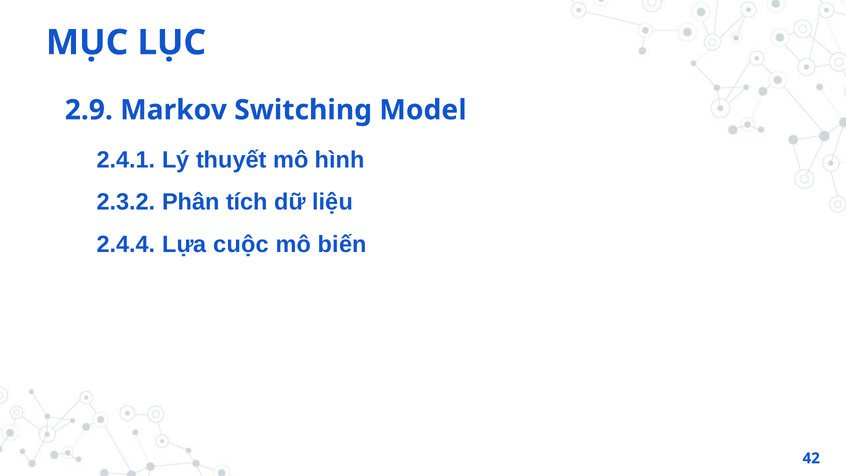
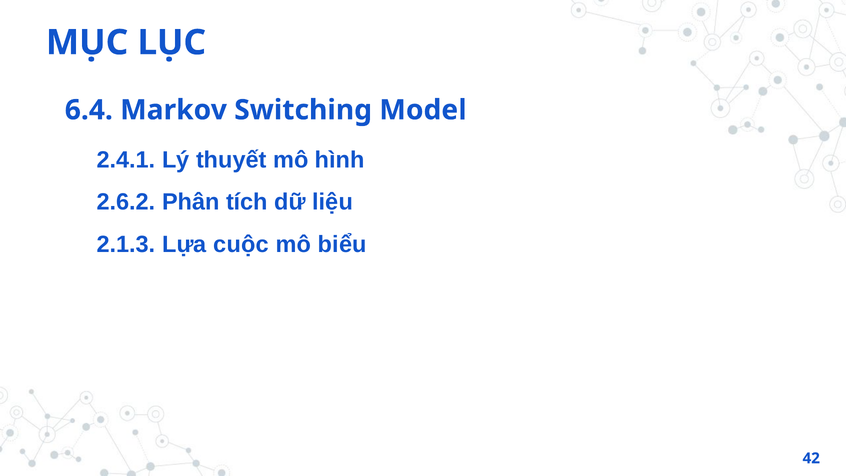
2.9: 2.9 -> 6.4 (89, 110)
2.3.2: 2.3.2 -> 2.6.2 (126, 202)
2.4.4: 2.4.4 -> 2.1.3 (126, 244)
biến: biến -> biểu (342, 244)
